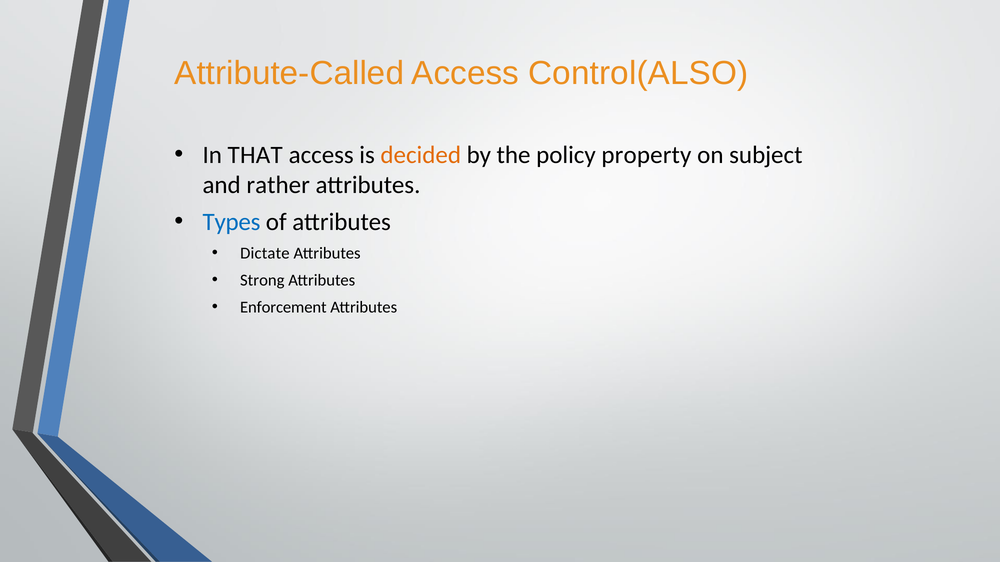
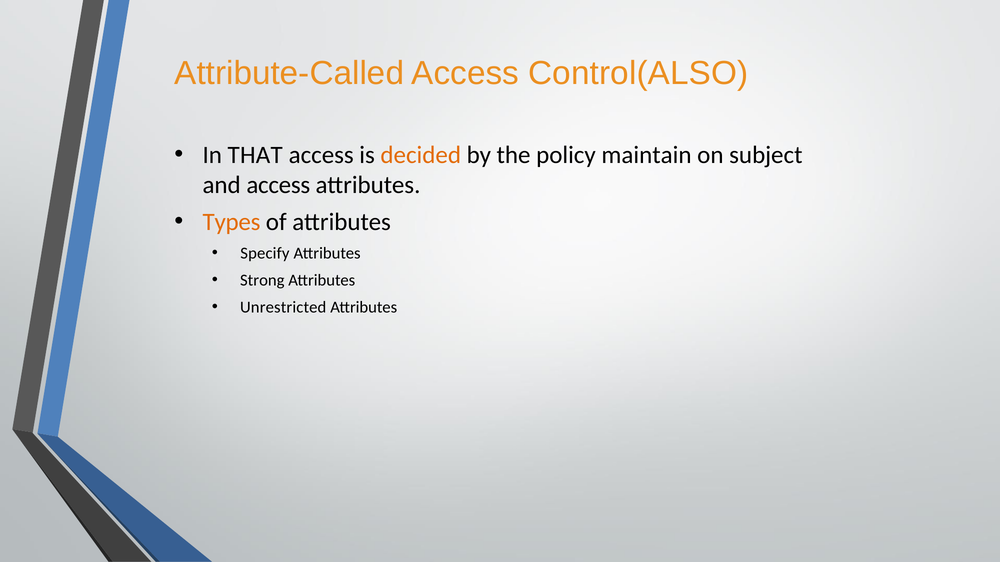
property: property -> maintain (646, 155)
and rather: rather -> access (278, 185)
Types colour: blue -> orange (231, 222)
Dictate: Dictate -> Specify (265, 253)
Enforcement: Enforcement -> Unrestricted (283, 308)
